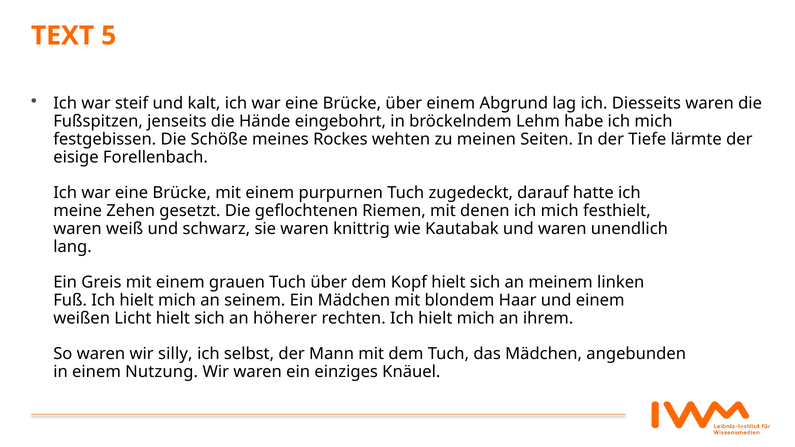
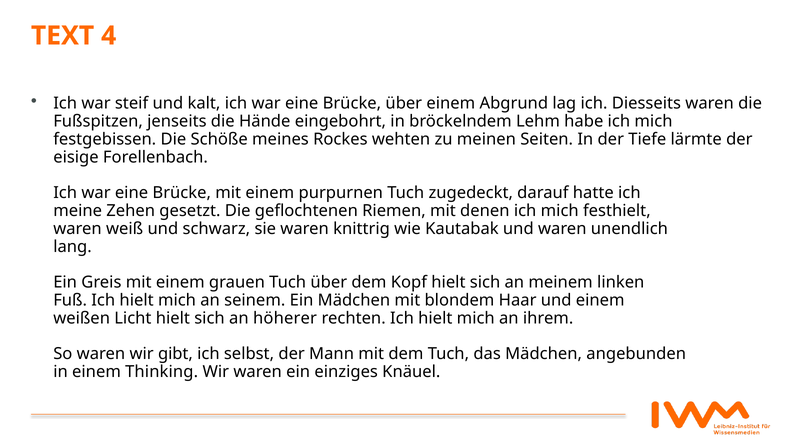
5: 5 -> 4 (109, 36)
silly: silly -> gibt (175, 354)
Nutzung: Nutzung -> Thinking (162, 372)
